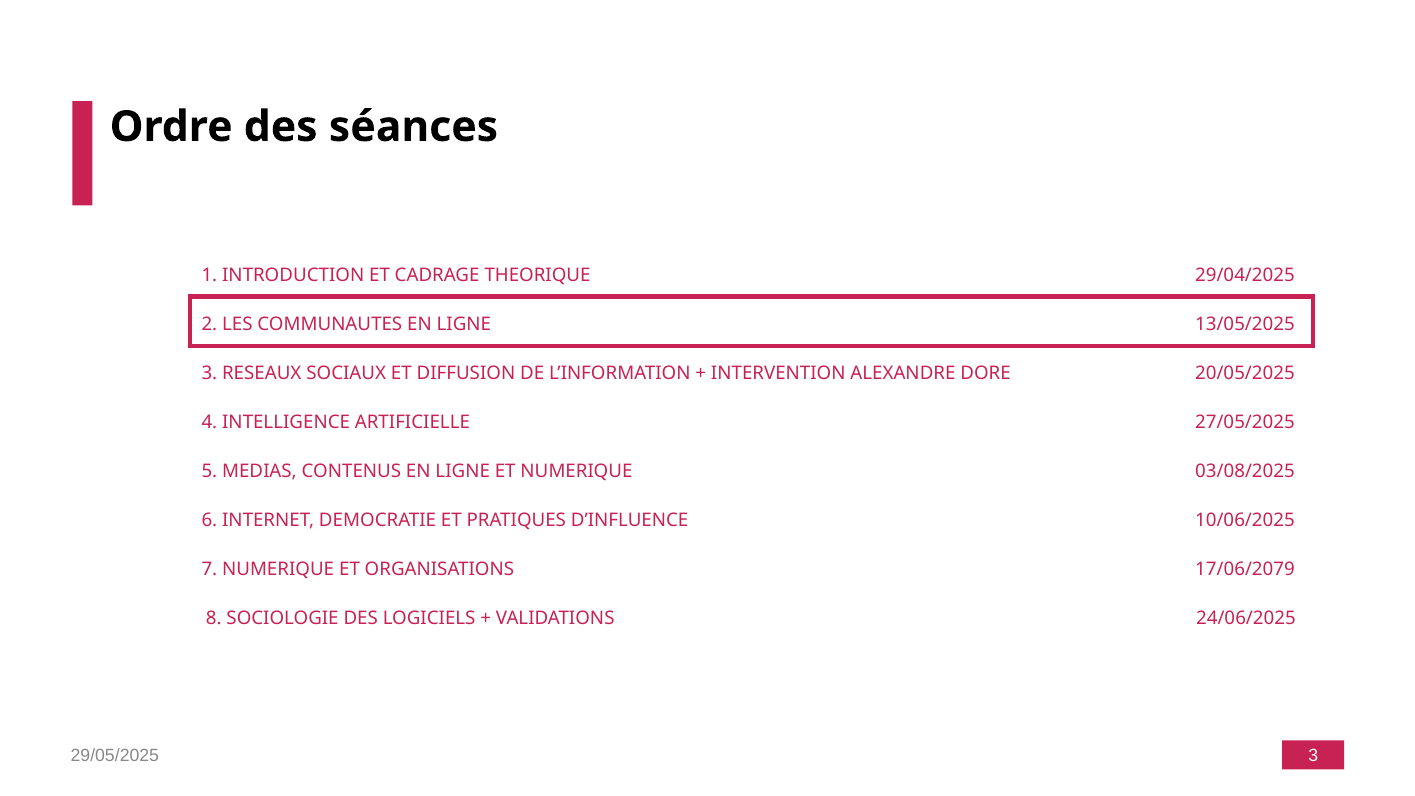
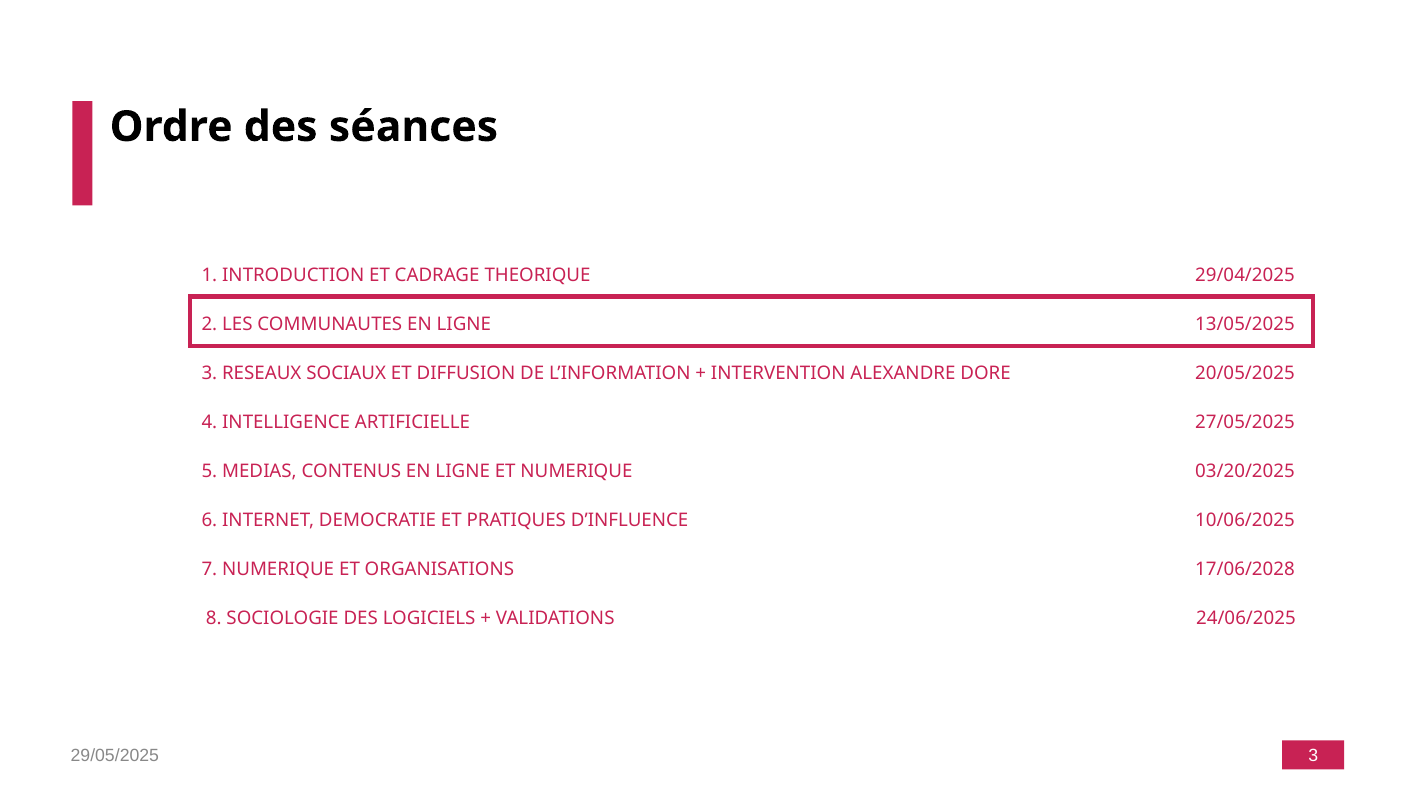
03/08/2025: 03/08/2025 -> 03/20/2025 (1245, 471)
17/06/2079: 17/06/2079 -> 17/06/2028 (1245, 570)
